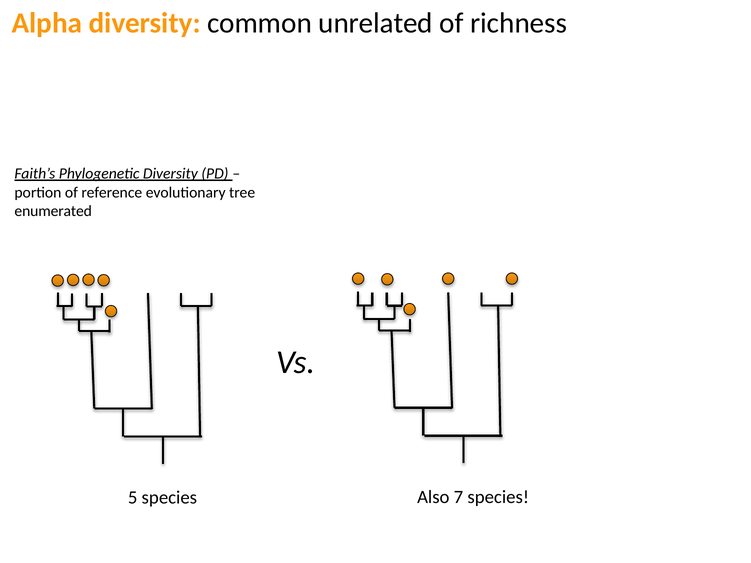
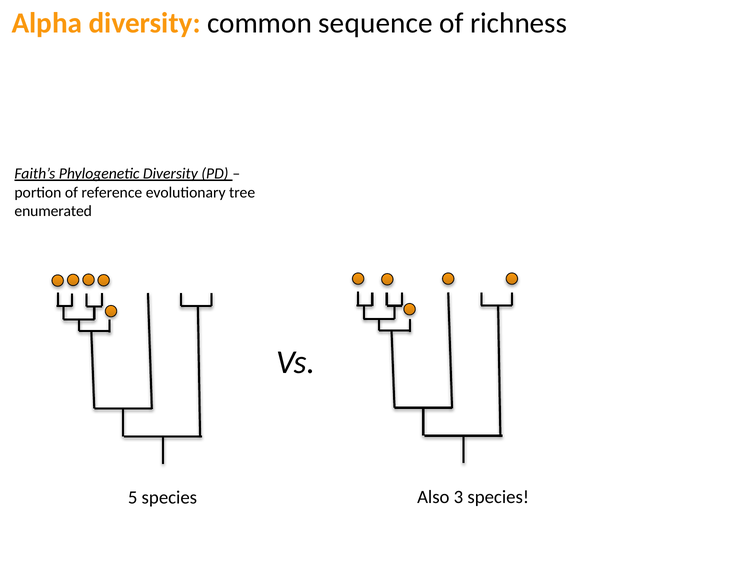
unrelated: unrelated -> sequence (376, 23)
7: 7 -> 3 (458, 497)
